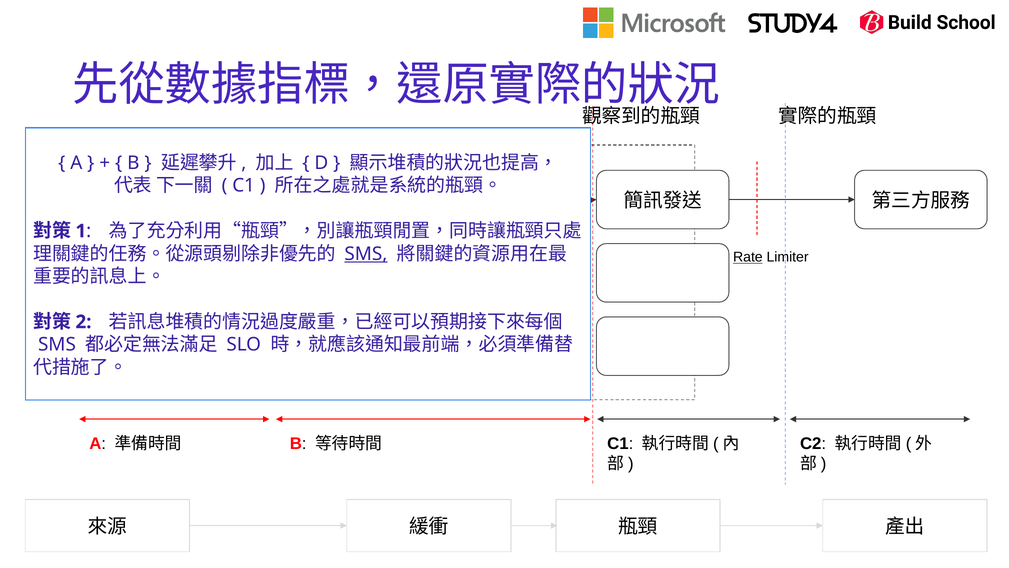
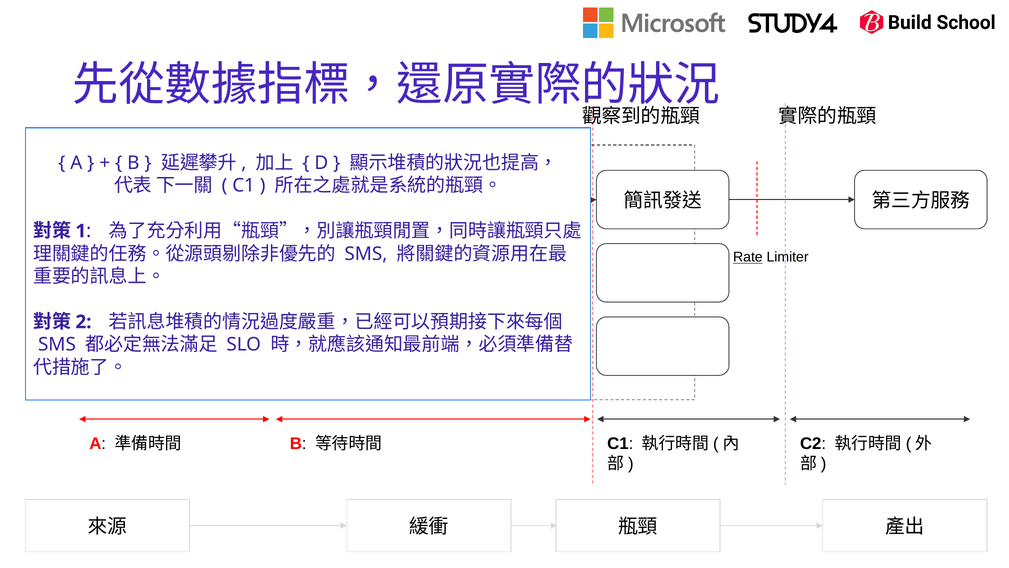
SMS underline: present -> none (366, 254)
